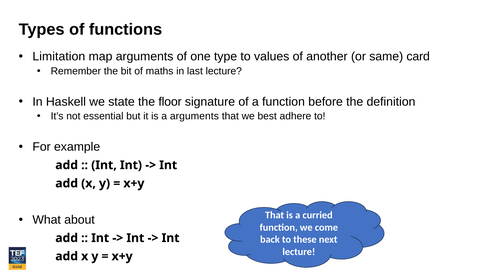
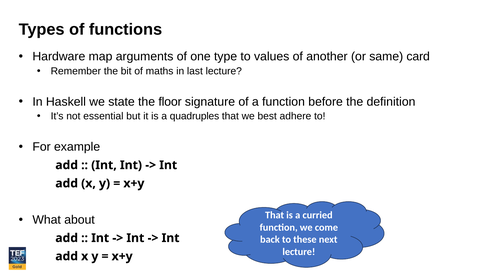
Limitation: Limitation -> Hardware (59, 57)
a arguments: arguments -> quadruples (195, 117)
